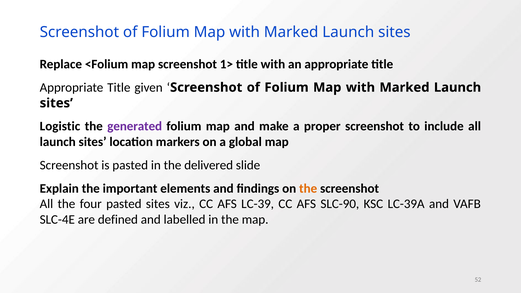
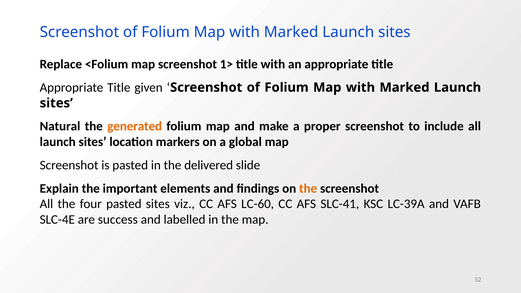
Logistic: Logistic -> Natural (60, 126)
generated colour: purple -> orange (135, 126)
LC-39: LC-39 -> LC-60 (258, 204)
SLC-90: SLC-90 -> SLC-41 (340, 204)
defined: defined -> success (118, 220)
